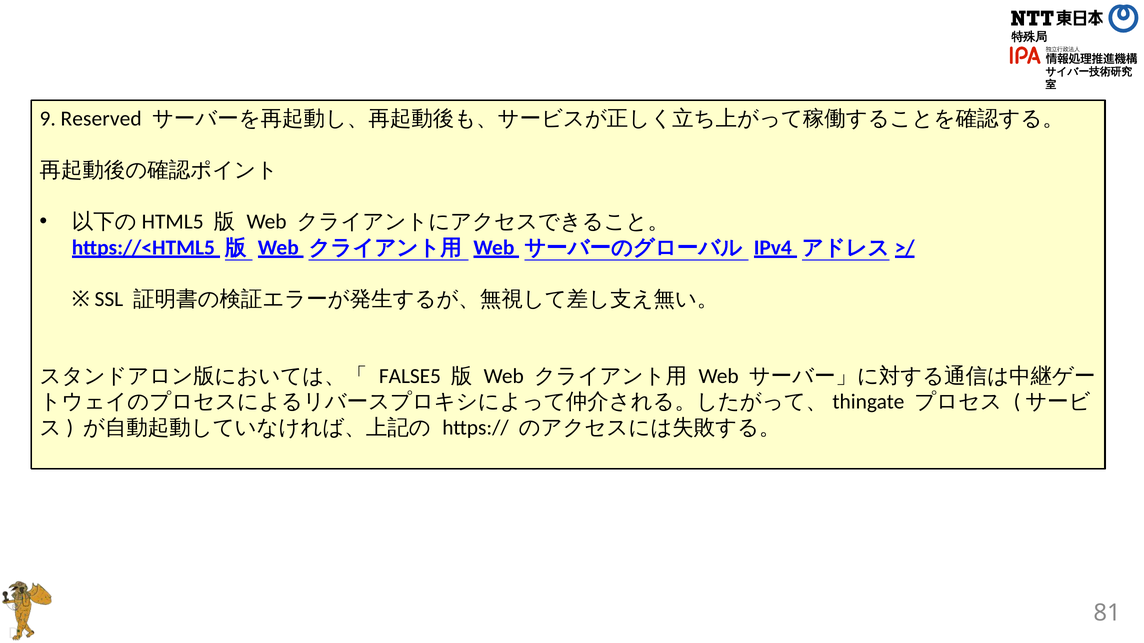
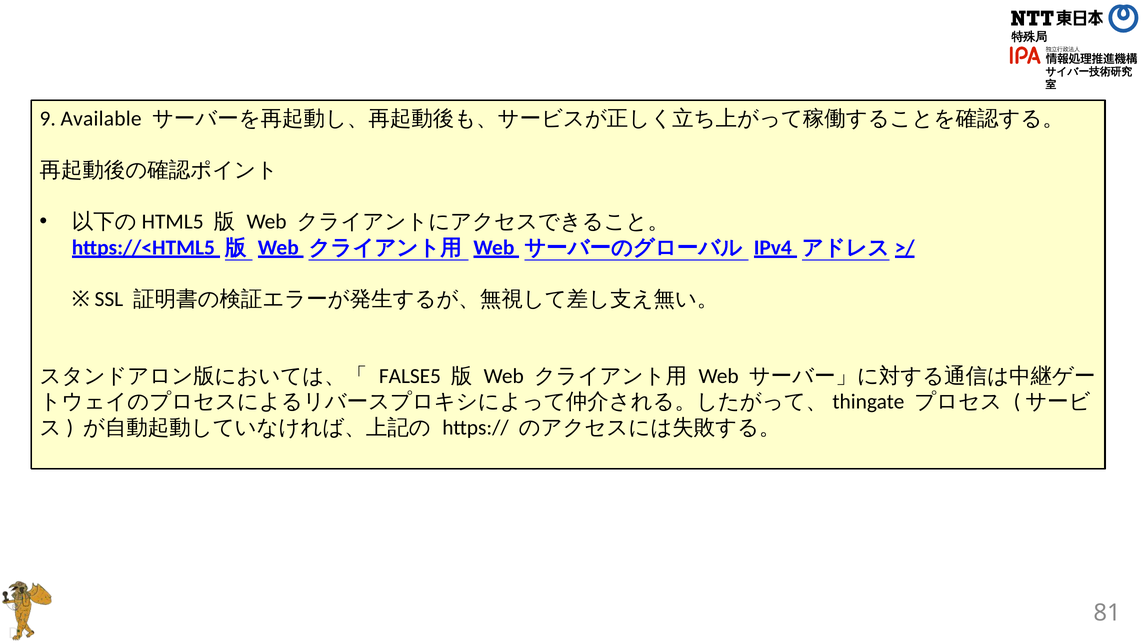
Reserved: Reserved -> Available (101, 119)
